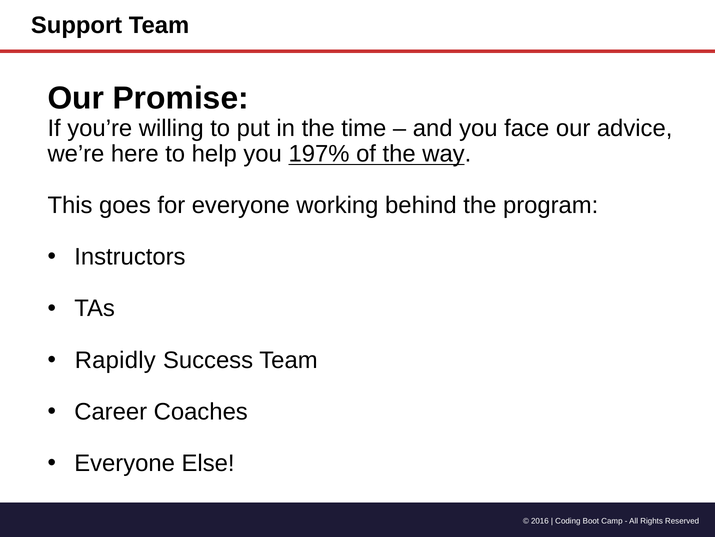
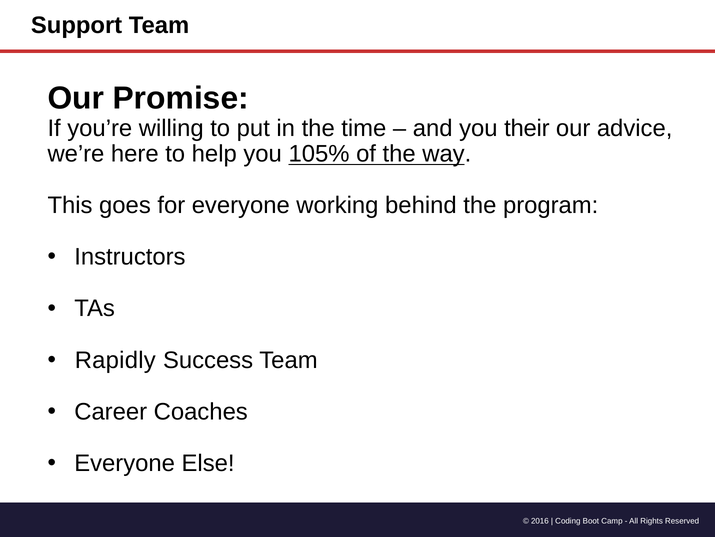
face: face -> their (527, 128)
197%: 197% -> 105% (319, 154)
